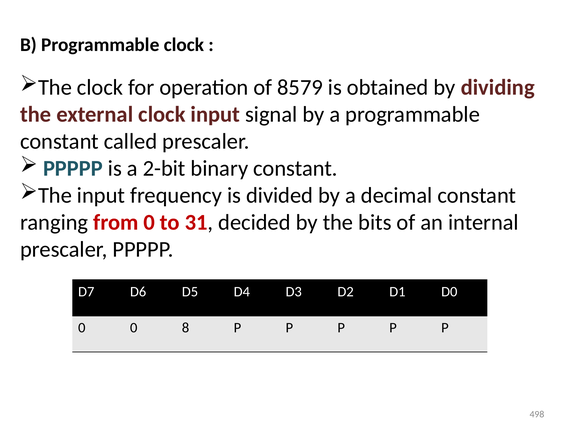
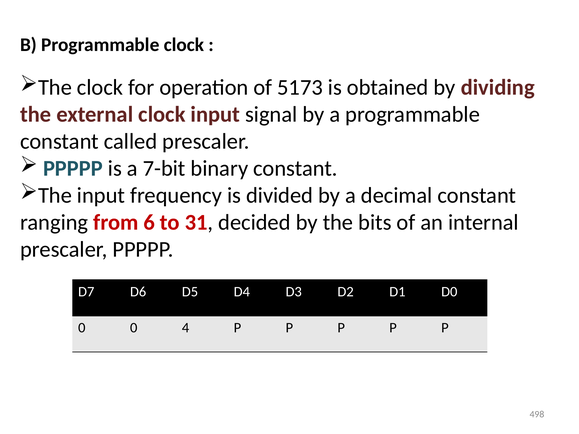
8579: 8579 -> 5173 (300, 87)
2-bit: 2-bit -> 7-bit (164, 169)
from 0: 0 -> 6 (149, 223)
8: 8 -> 4 (186, 328)
